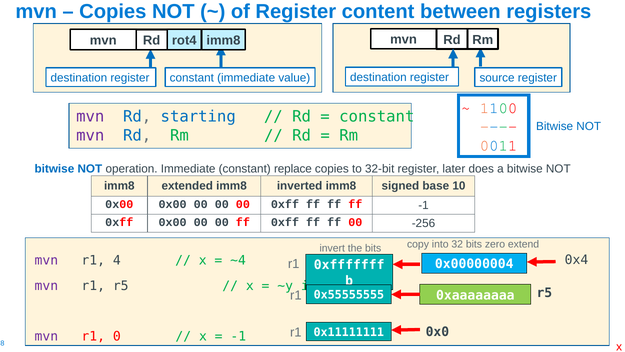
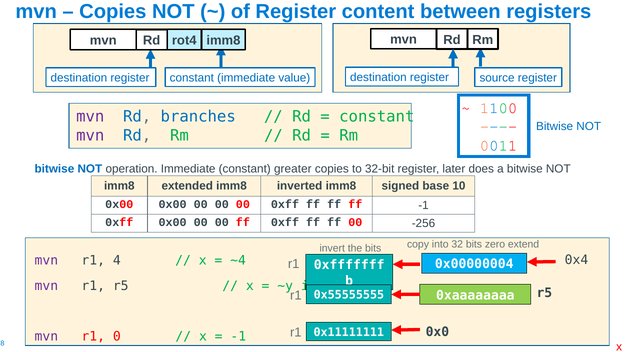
starting: starting -> branches (198, 117)
replace: replace -> greater (293, 169)
